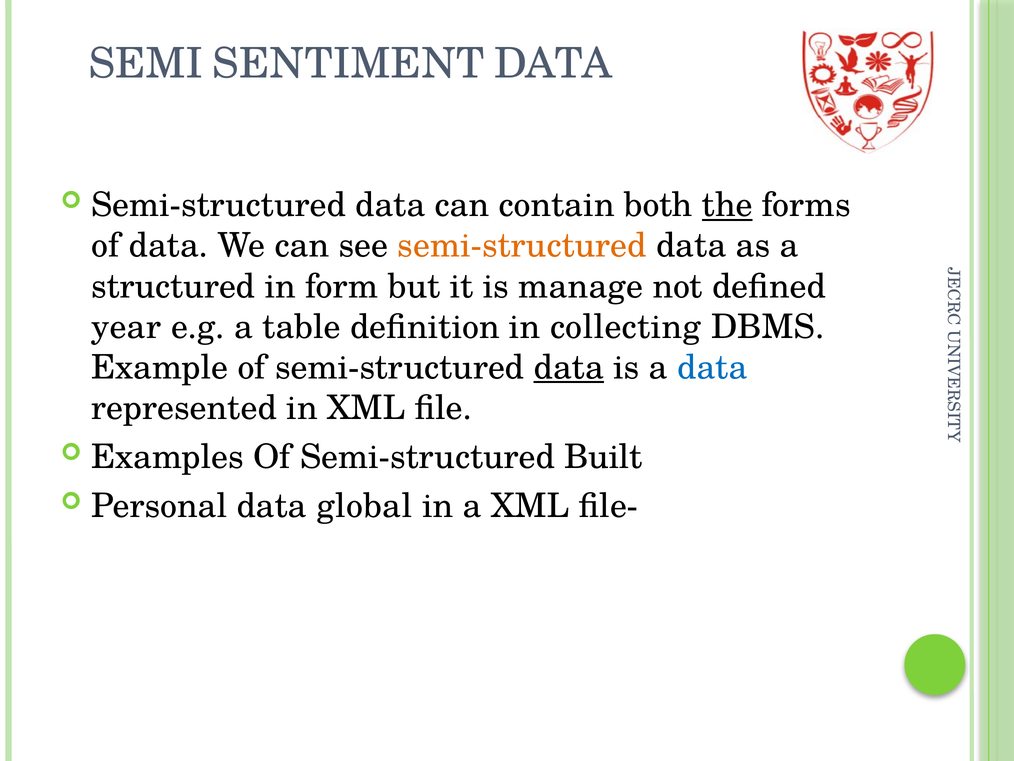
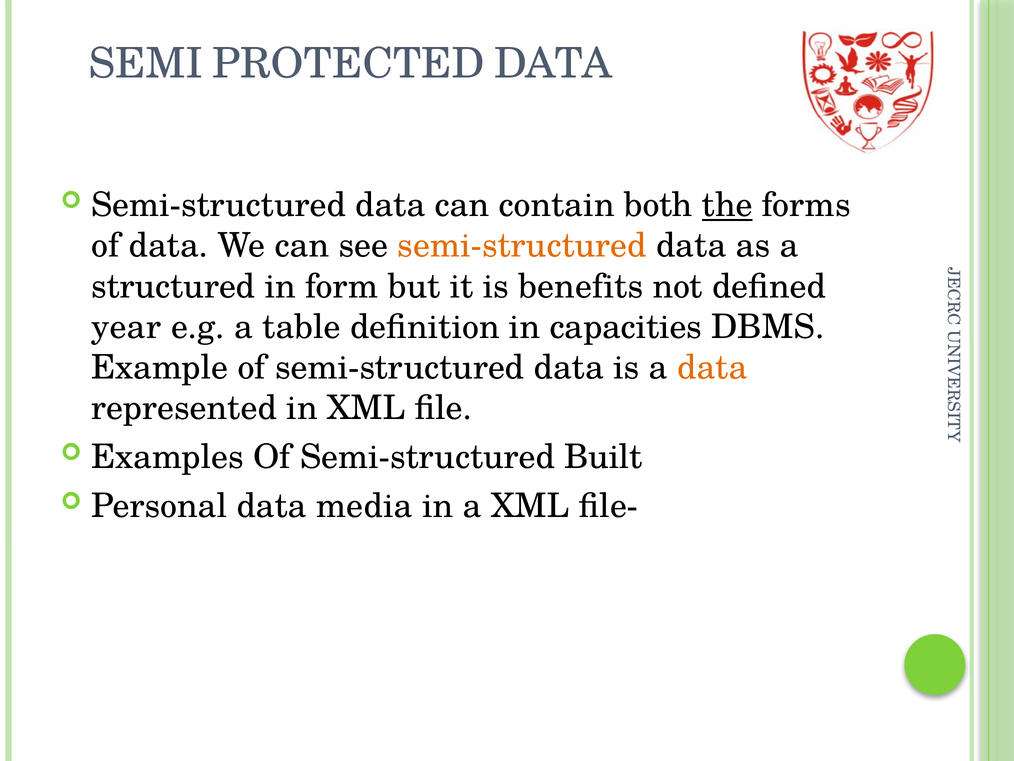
SENTIMENT: SENTIMENT -> PROTECTED (348, 64)
manage: manage -> benefits (581, 286)
collecting: collecting -> capacities (626, 327)
data underline: present -> none (569, 367)
data colour: blue -> orange (712, 367)
global: global -> media (364, 506)
